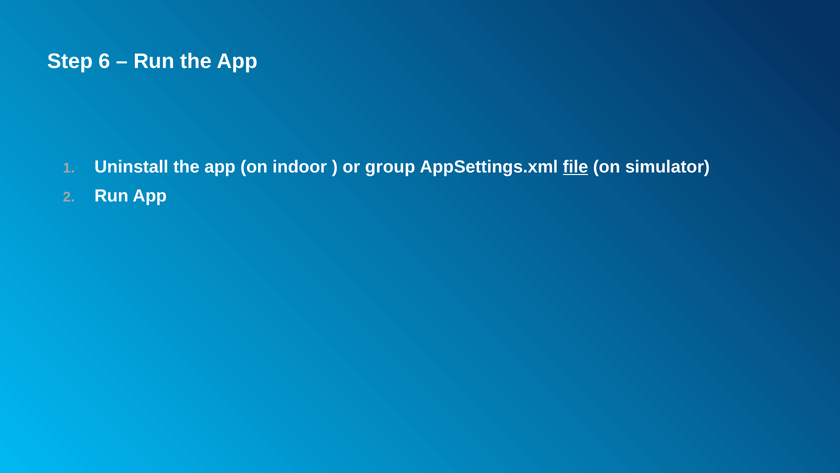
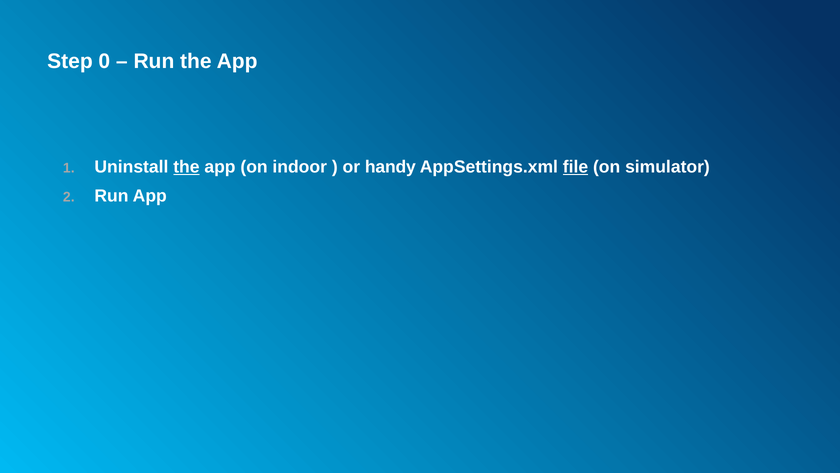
6: 6 -> 0 (104, 61)
the underline: none -> present (186, 167)
group: group -> handy (390, 167)
